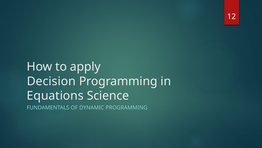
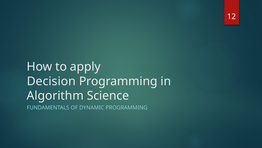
Equations: Equations -> Algorithm (55, 95)
